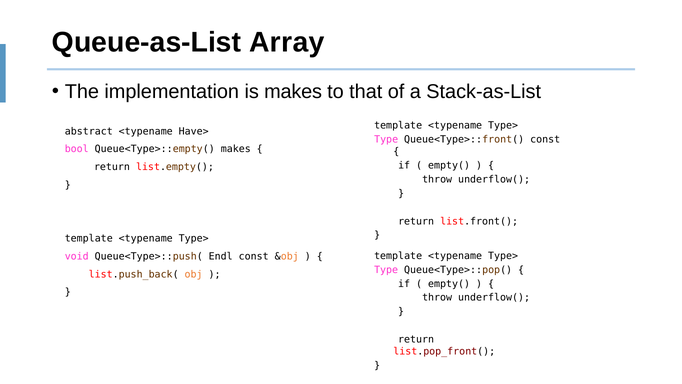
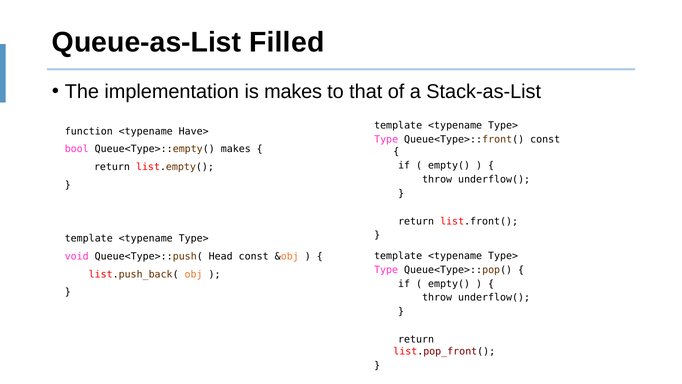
Array: Array -> Filled (287, 43)
abstract: abstract -> function (89, 131)
Endl: Endl -> Head (221, 256)
